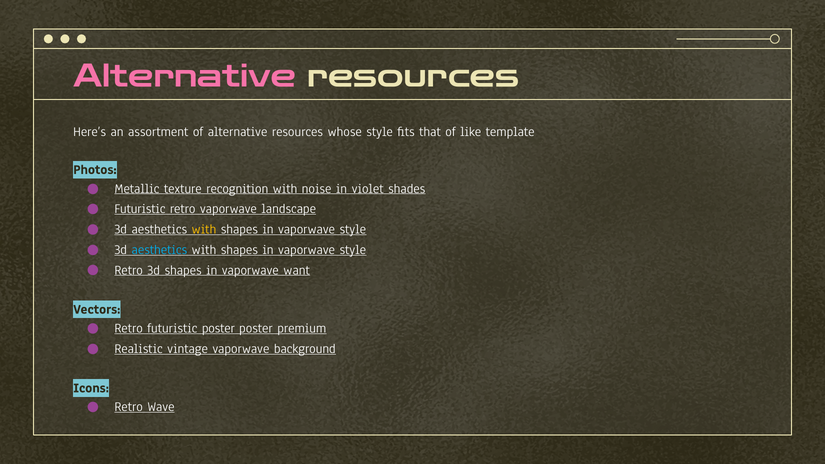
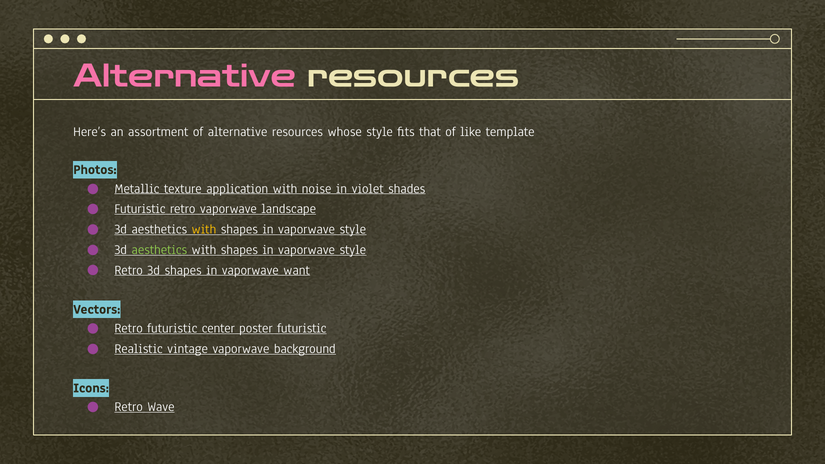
recognition: recognition -> application (237, 189)
aesthetics colour: light blue -> light green (159, 250)
futuristic poster: poster -> center (218, 328)
poster premium: premium -> futuristic (302, 328)
